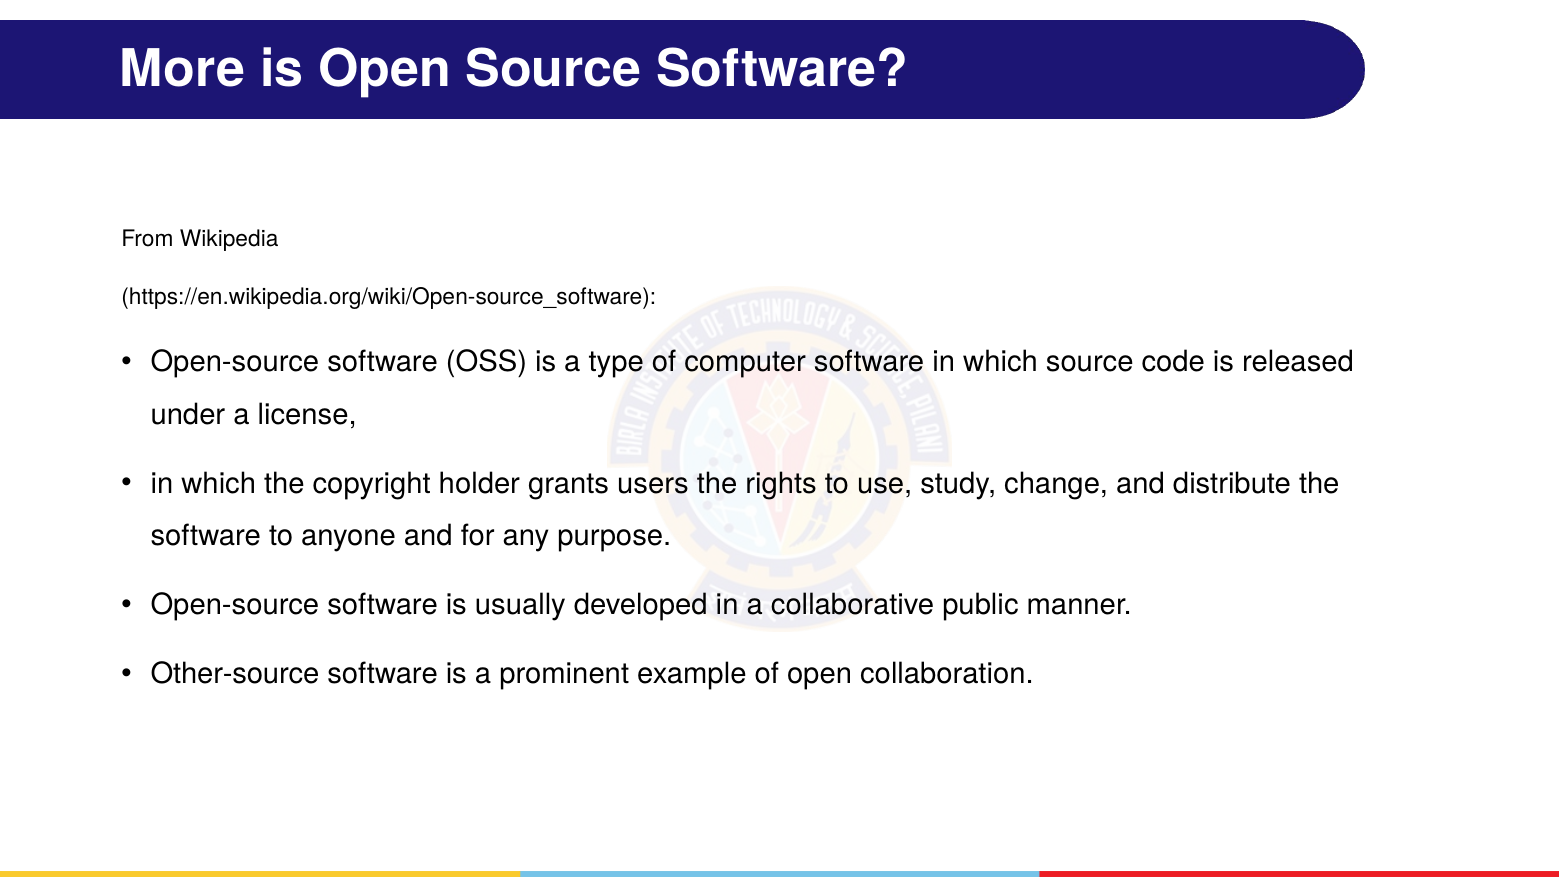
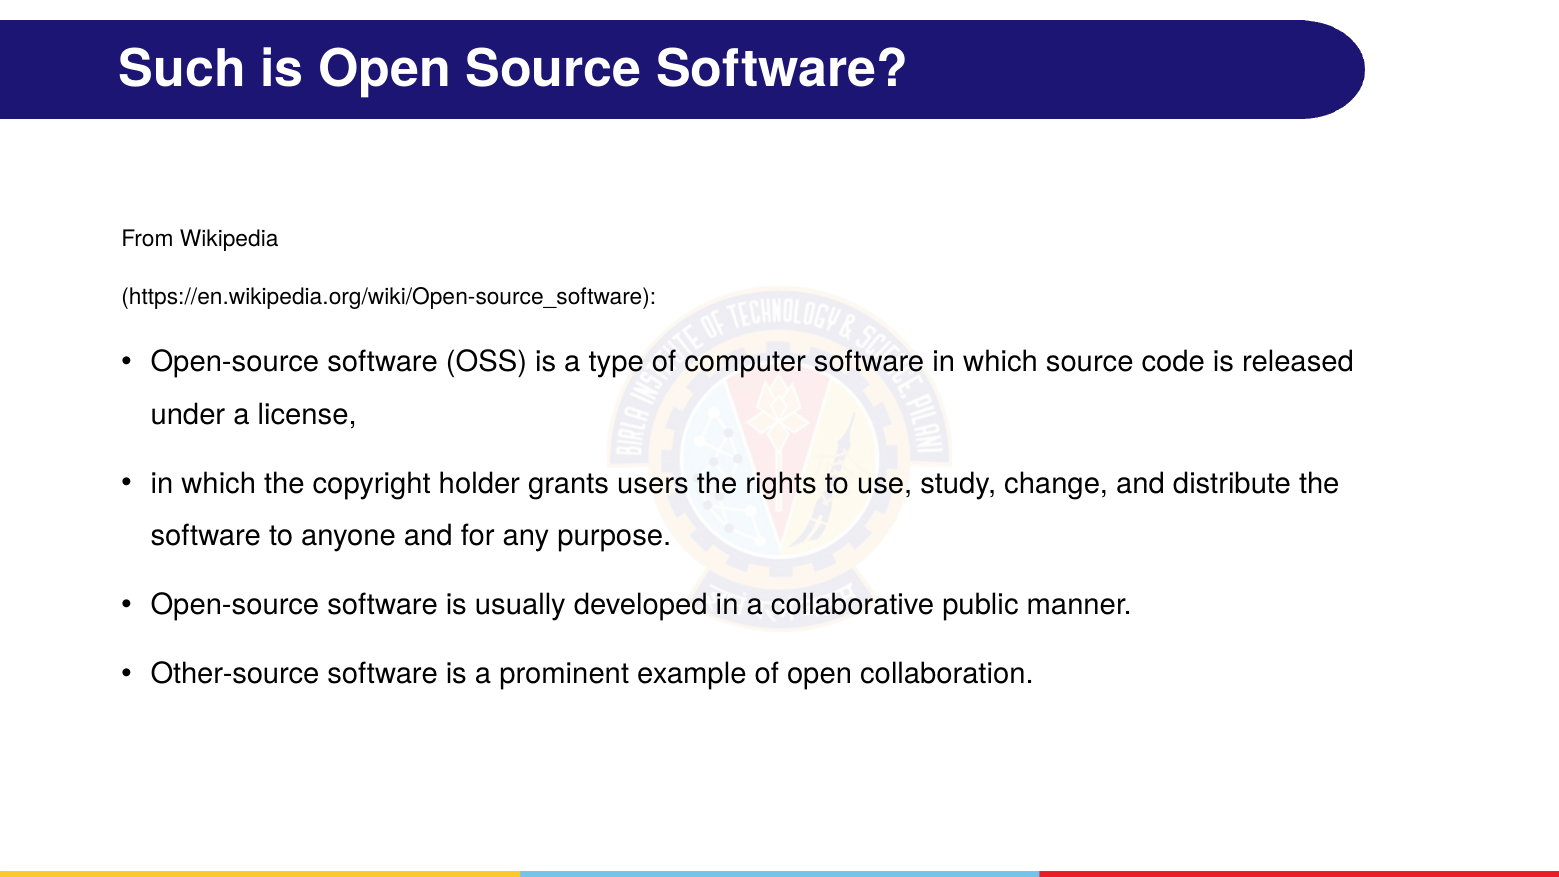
More: More -> Such (182, 69)
